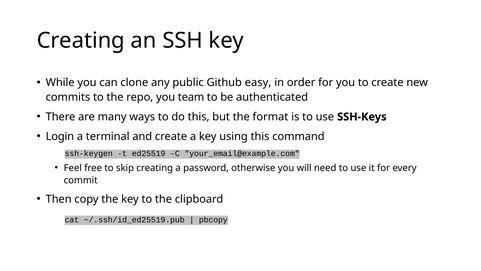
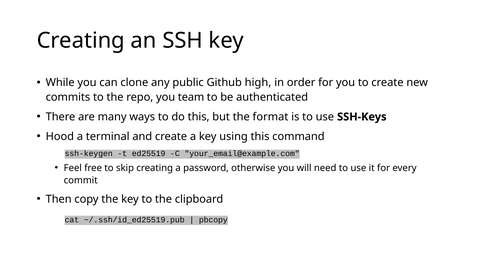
easy: easy -> high (258, 83)
Login: Login -> Hood (60, 136)
